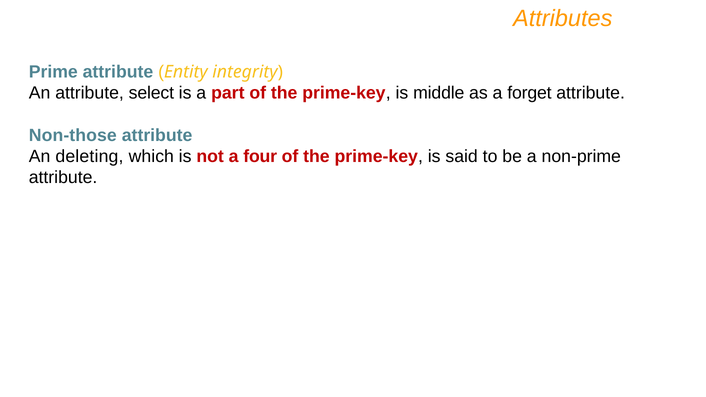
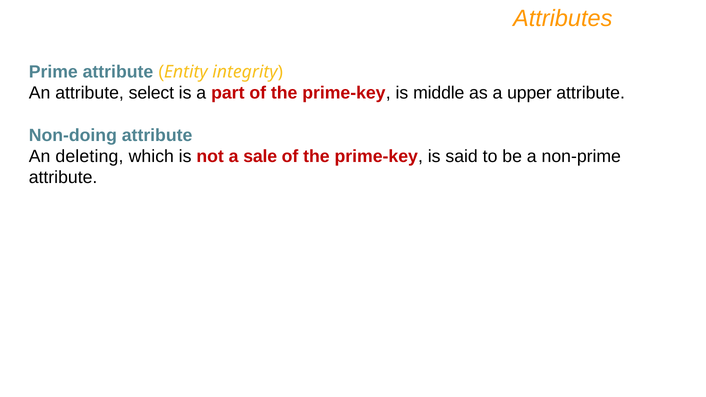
forget: forget -> upper (529, 93)
Non-those: Non-those -> Non-doing (73, 135)
four: four -> sale (260, 157)
